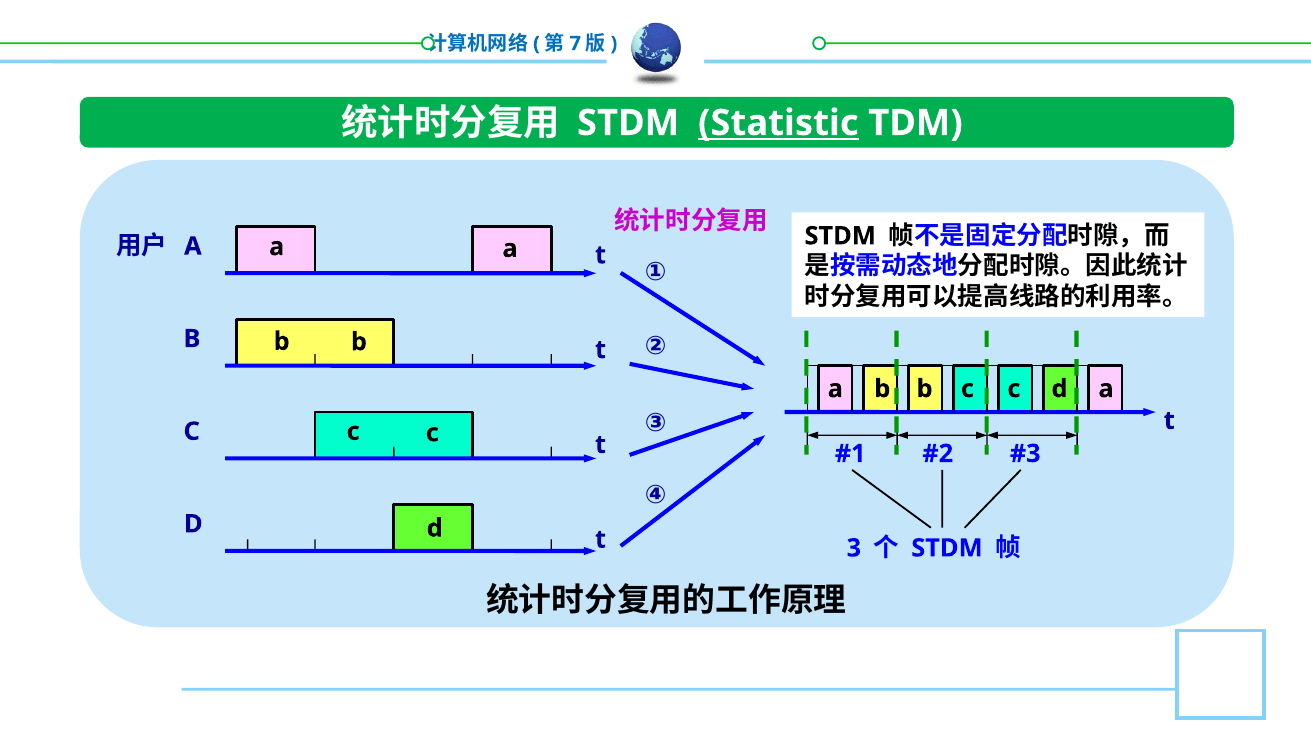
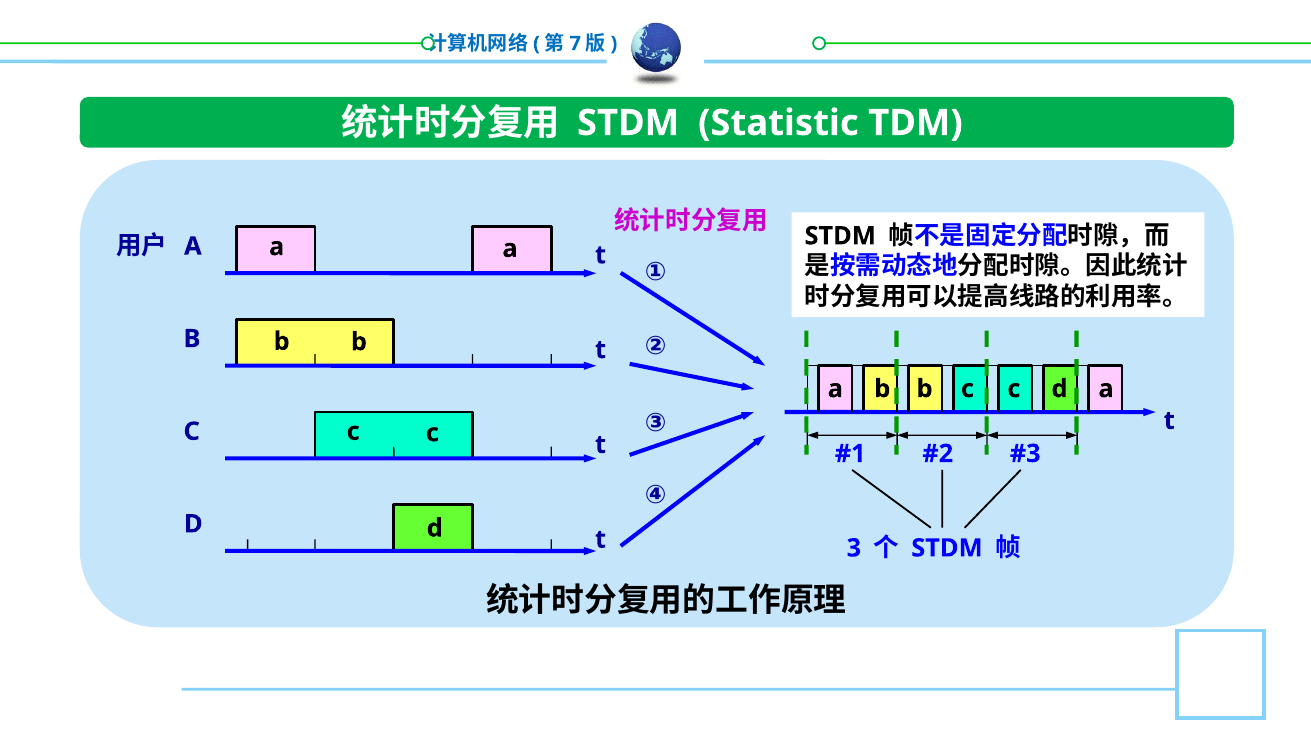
Statistic underline: present -> none (778, 123)
